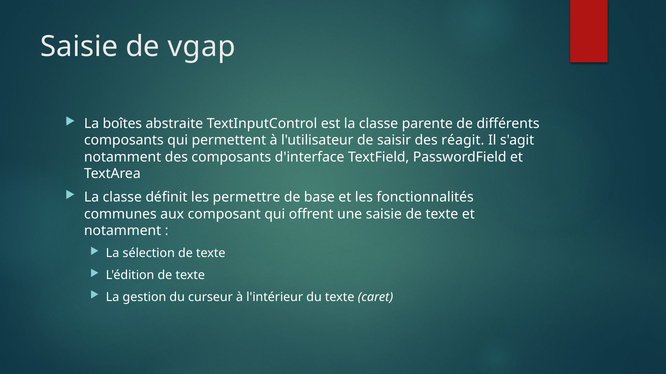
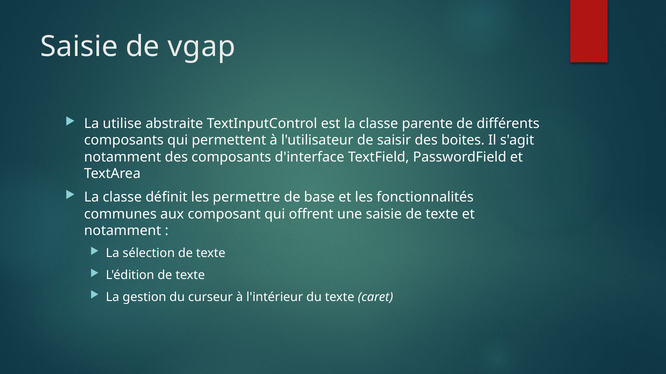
boîtes: boîtes -> utilise (122, 124)
réagit: réagit -> boites (463, 141)
